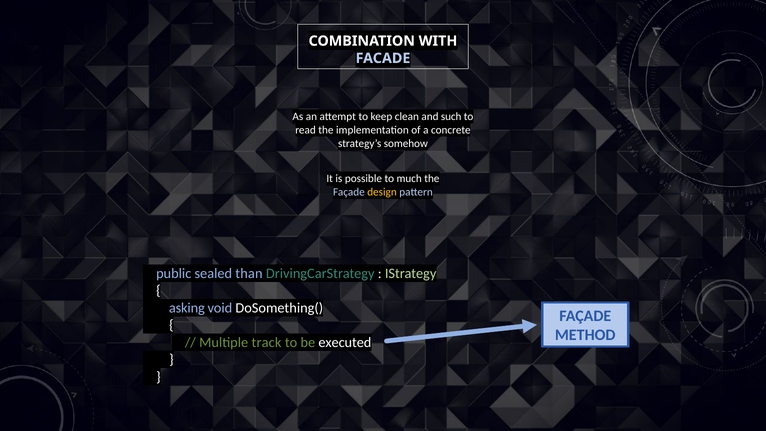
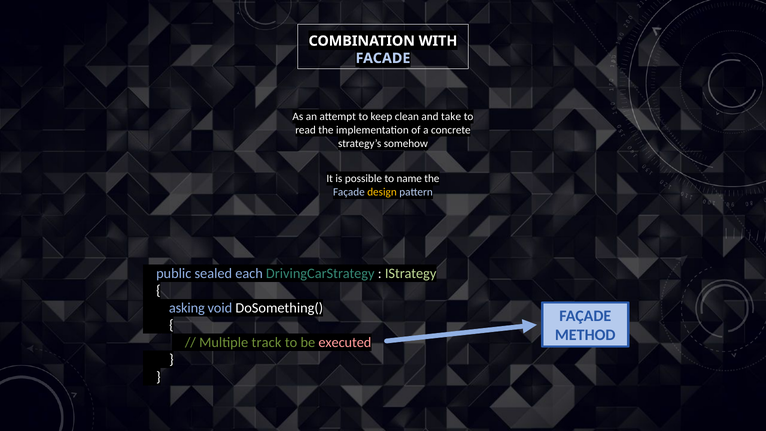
such: such -> take (451, 117)
much: much -> name (409, 179)
than: than -> each (249, 273)
executed colour: white -> pink (345, 342)
